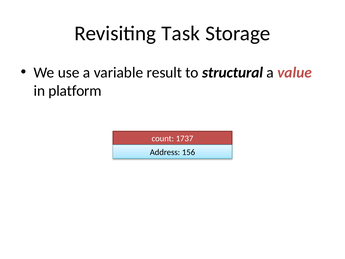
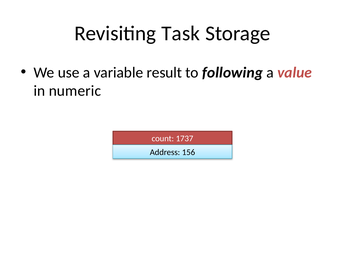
structural: structural -> following (233, 72)
platform: platform -> numeric (75, 91)
